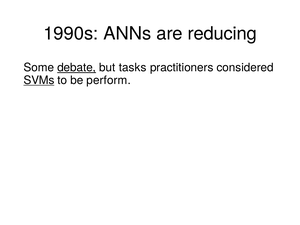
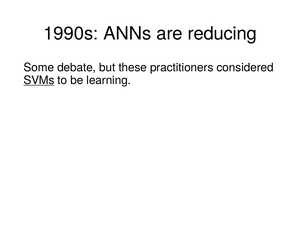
debate underline: present -> none (77, 68)
tasks: tasks -> these (133, 68)
perform: perform -> learning (109, 80)
